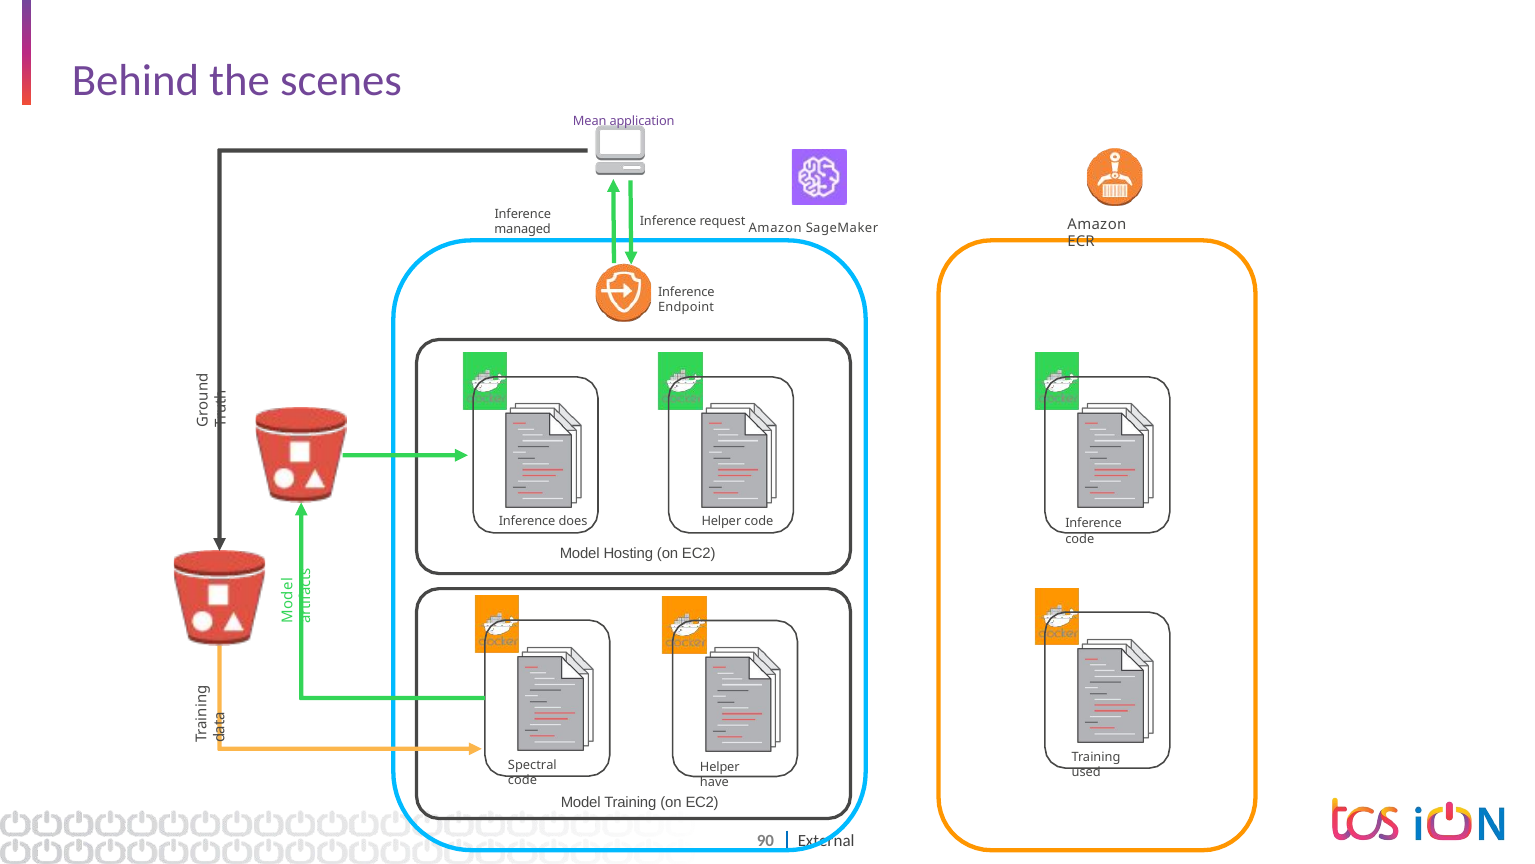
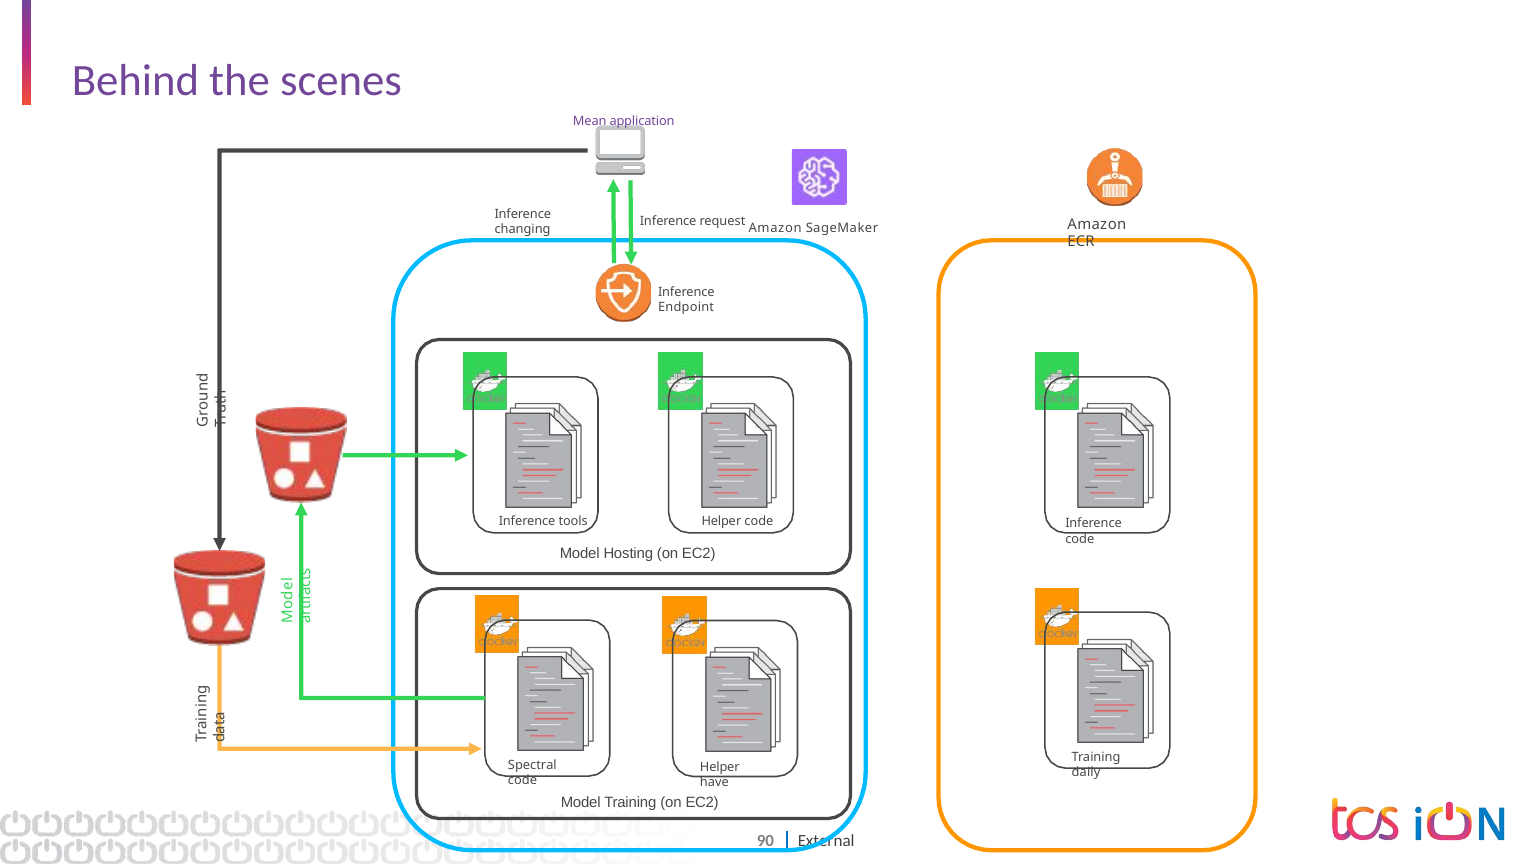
managed: managed -> changing (523, 229)
does: does -> tools (573, 521)
used: used -> daily (1086, 772)
